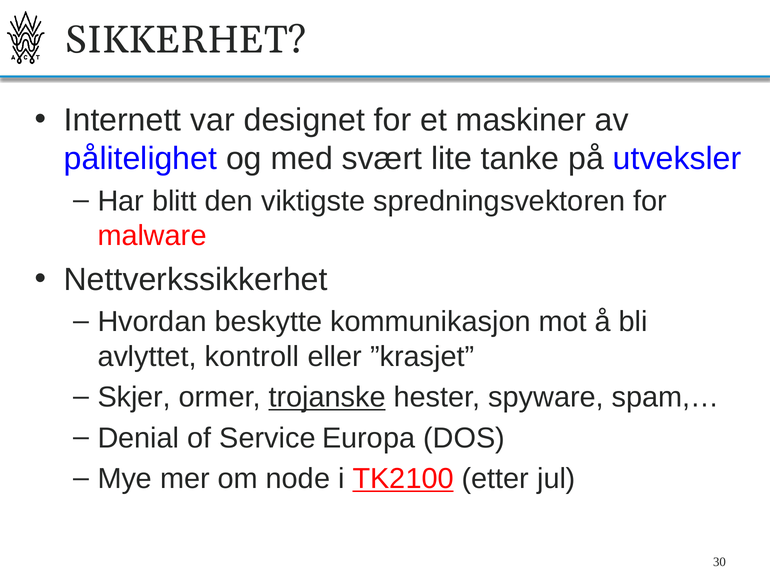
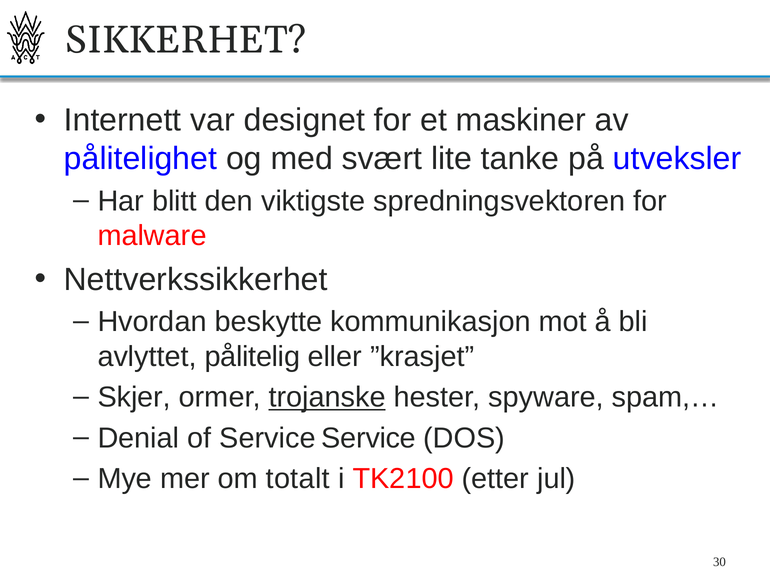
kontroll: kontroll -> pålitelig (252, 356)
Service Europa: Europa -> Service (369, 438)
node: node -> totalt (298, 478)
TK2100 underline: present -> none (403, 478)
